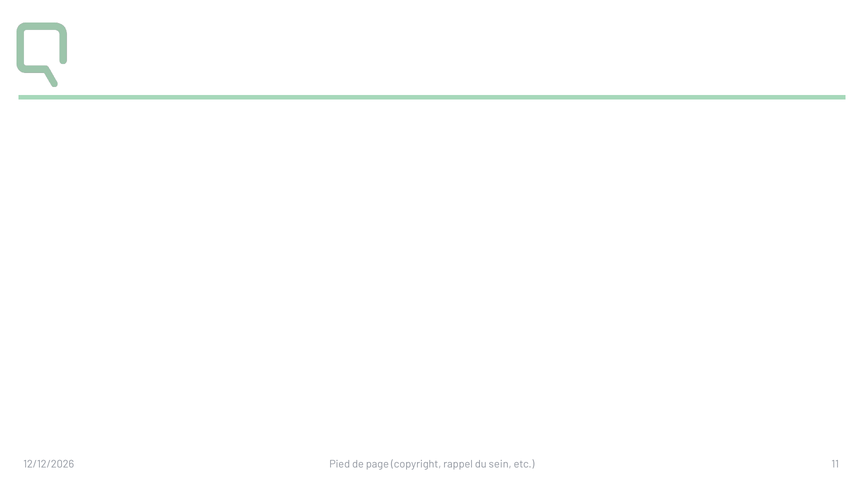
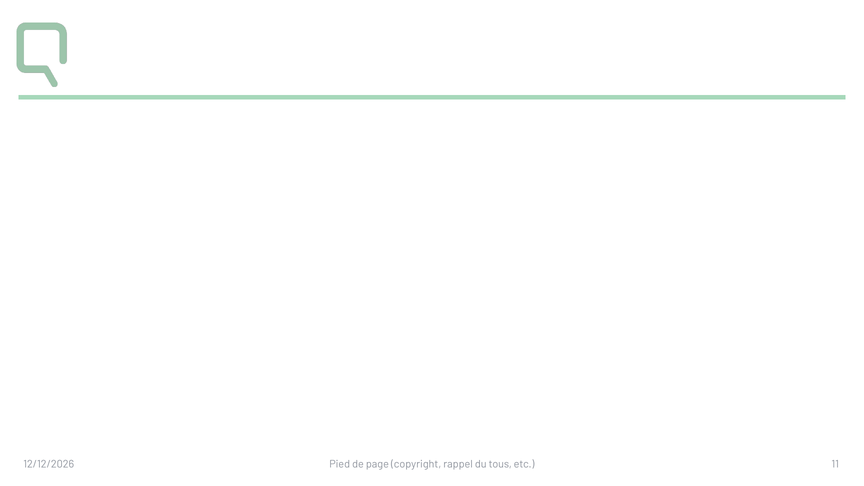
sein: sein -> tous (500, 464)
